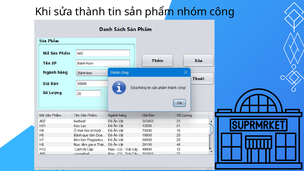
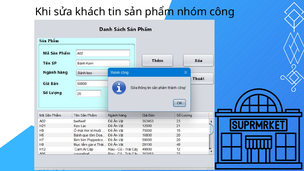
thành: thành -> khách (90, 12)
